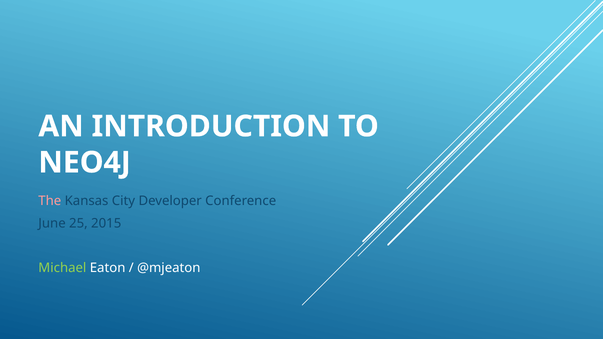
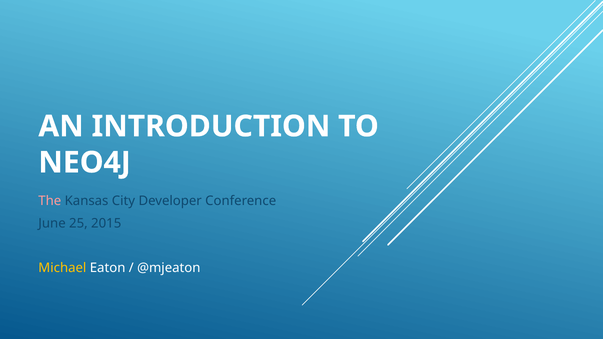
Michael colour: light green -> yellow (62, 268)
